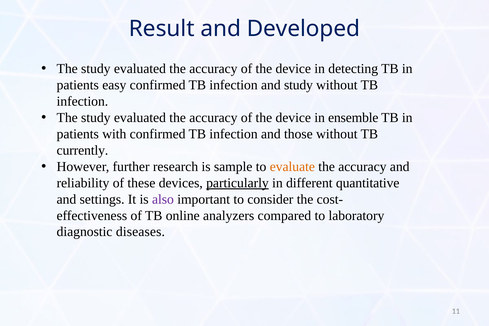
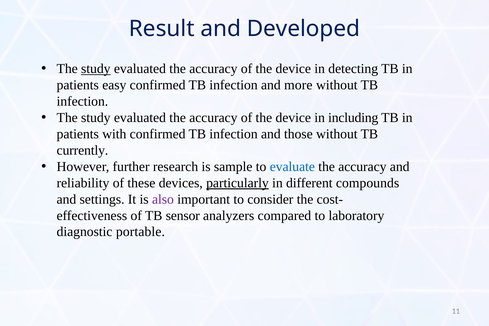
study underline: none -> present (96, 69)
and study: study -> more (298, 85)
ensemble: ensemble -> including (353, 118)
evaluate colour: orange -> blue (292, 167)
quantitative: quantitative -> compounds (368, 183)
online: online -> sensor (183, 216)
diseases: diseases -> portable (140, 232)
